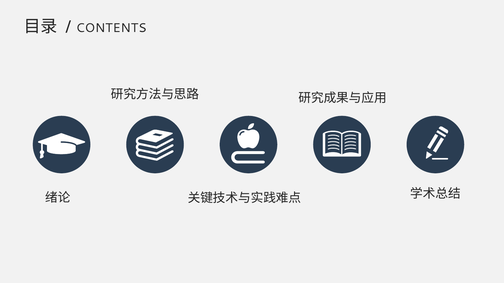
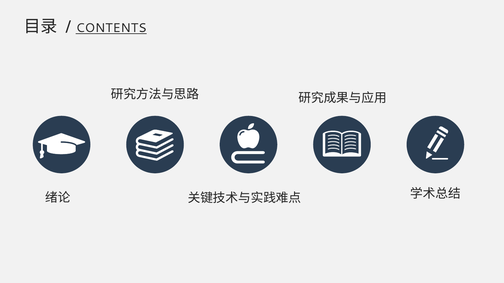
CONTENTS underline: none -> present (111, 28)
